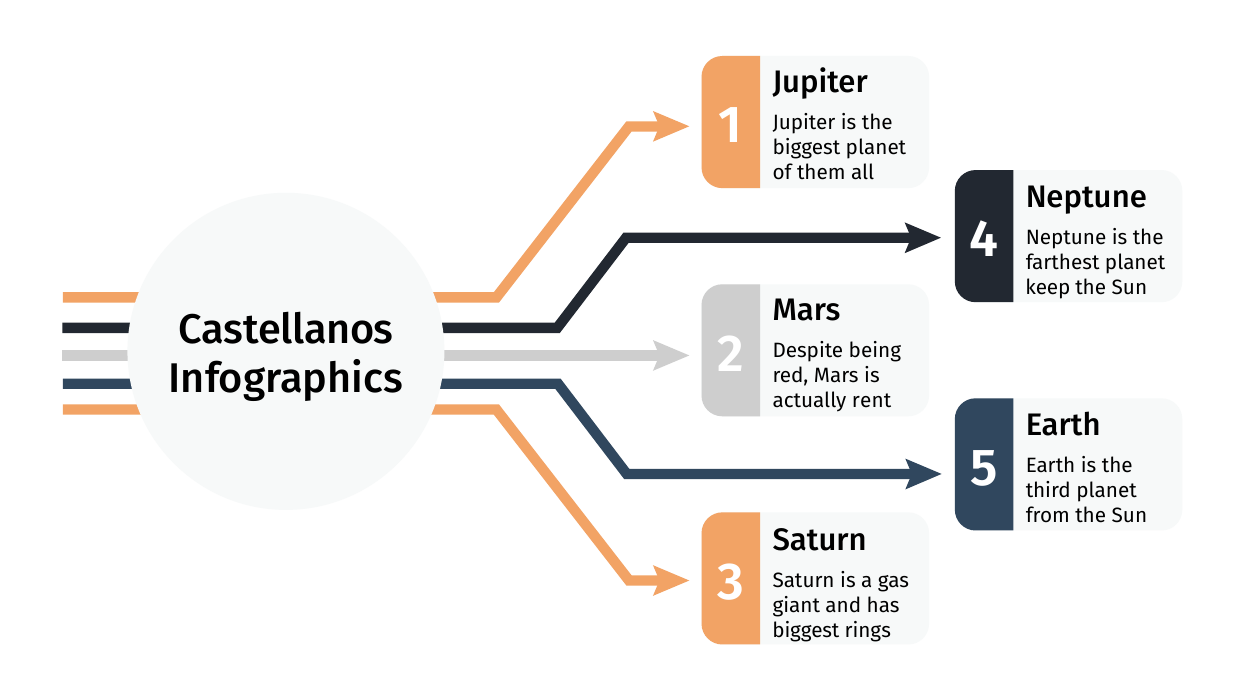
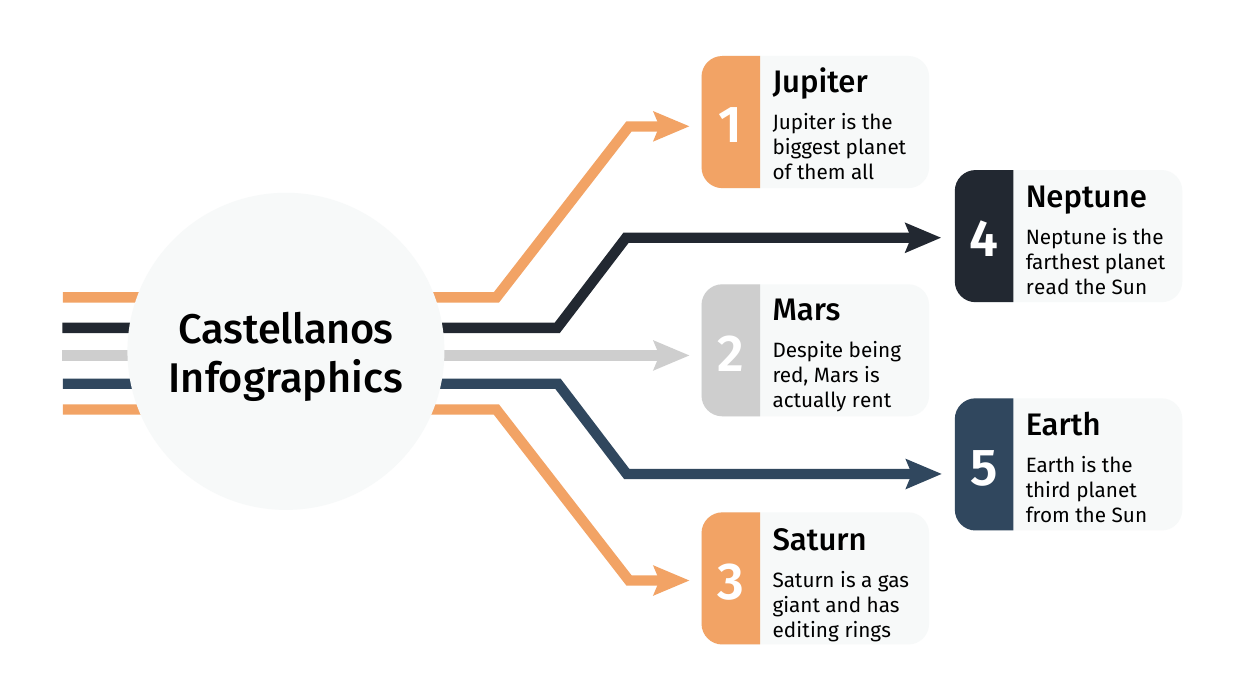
keep: keep -> read (1048, 287)
biggest: biggest -> editing (806, 630)
